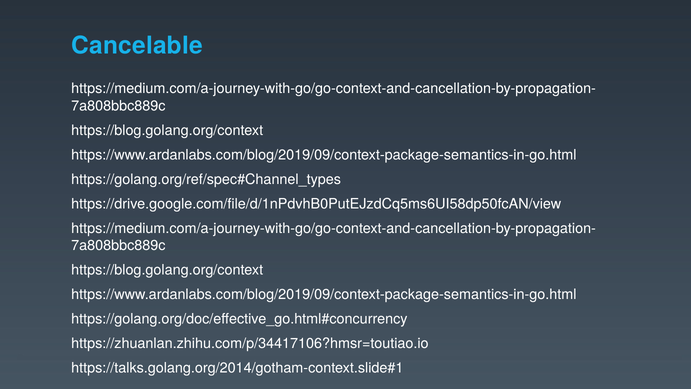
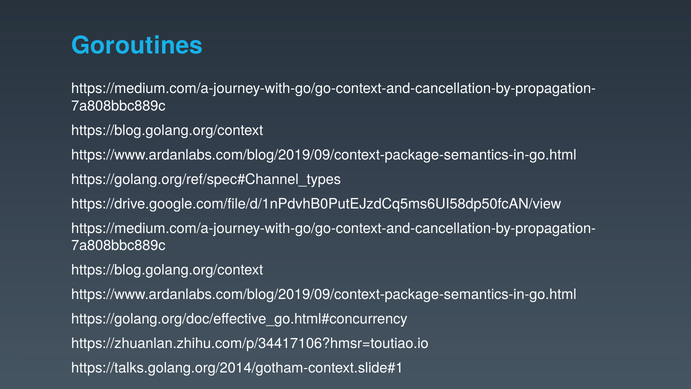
Cancelable: Cancelable -> Goroutines (137, 46)
